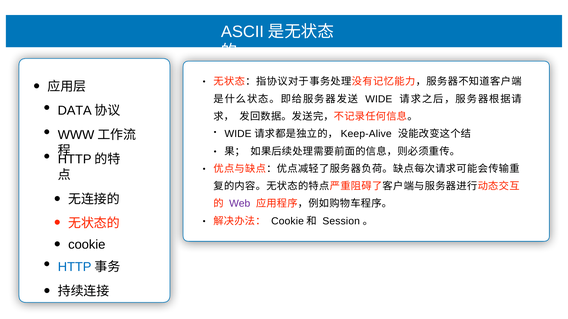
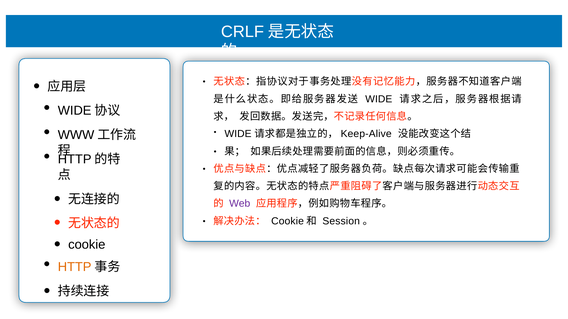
ASCII: ASCII -> CRLF (242, 32)
DATA: DATA -> WIDE (75, 111)
HTTP colour: blue -> orange (75, 267)
